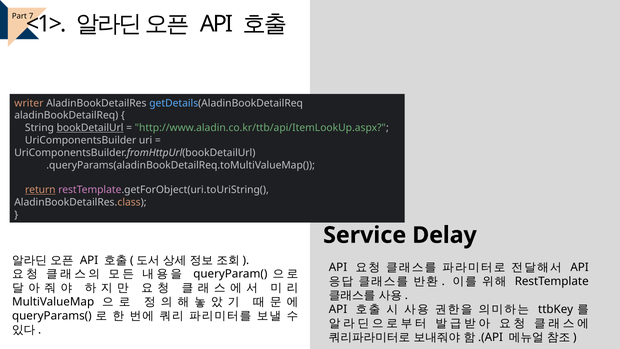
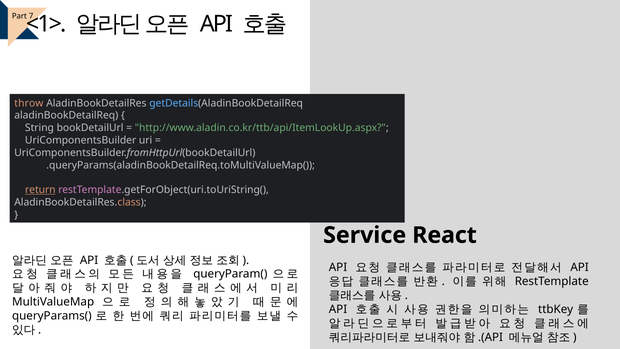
writer: writer -> throw (29, 103)
bookDetailUrl underline: present -> none (90, 128)
Delay: Delay -> React (444, 235)
